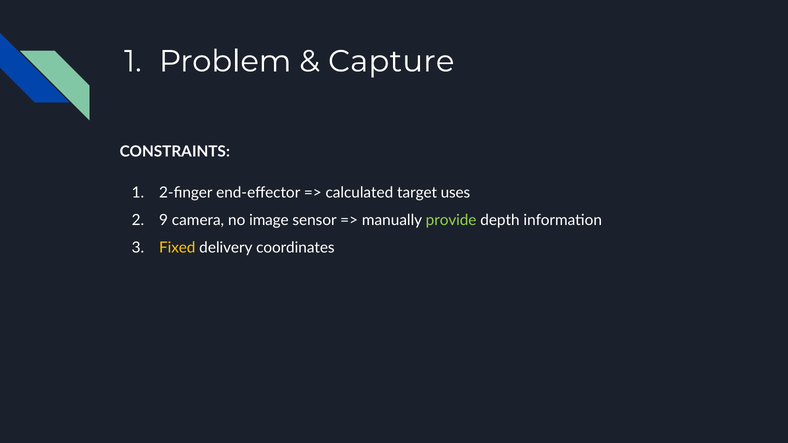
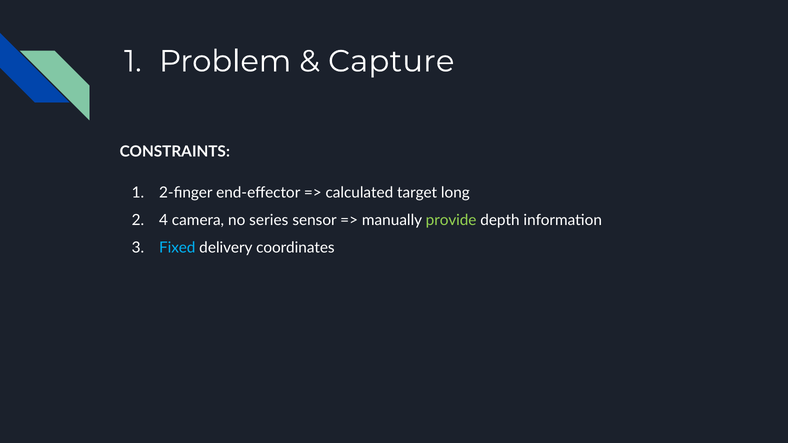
uses: uses -> long (455, 193)
9: 9 -> 4 (164, 220)
image: image -> series (269, 220)
Fixed colour: yellow -> light blue (177, 248)
